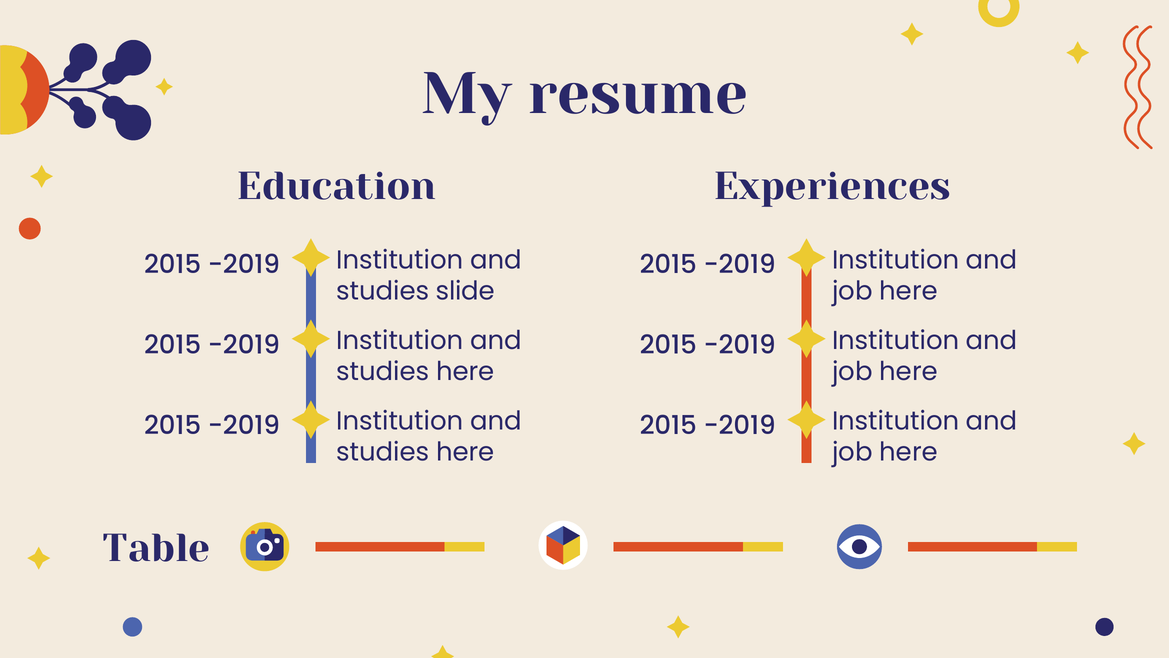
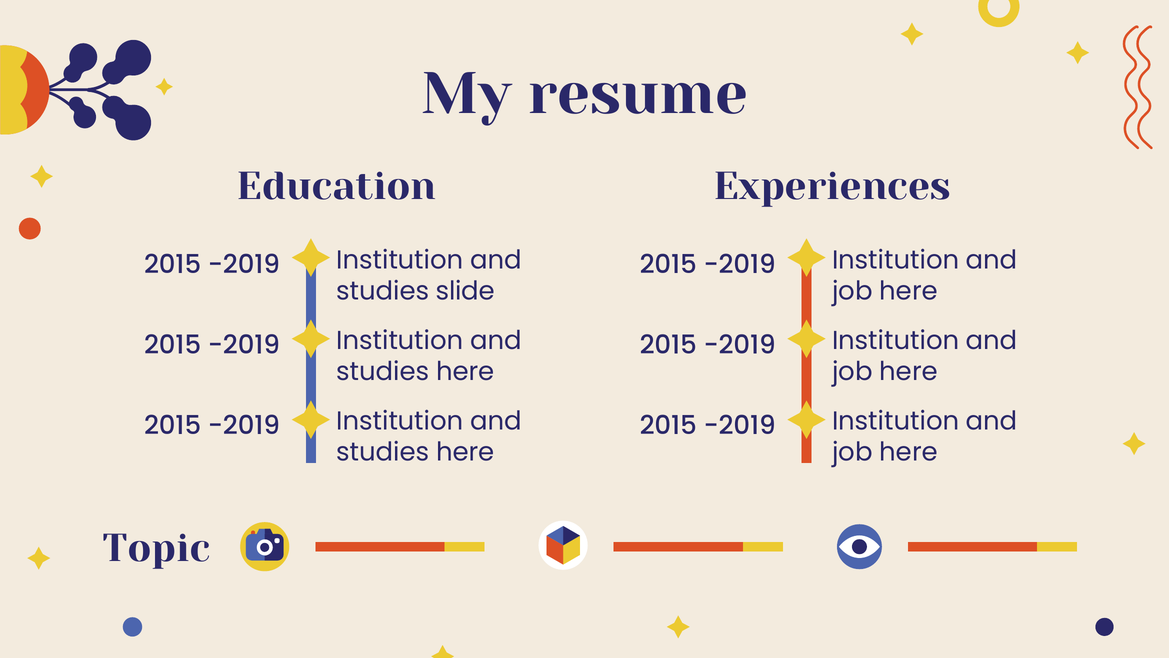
Table: Table -> Topic (157, 548)
